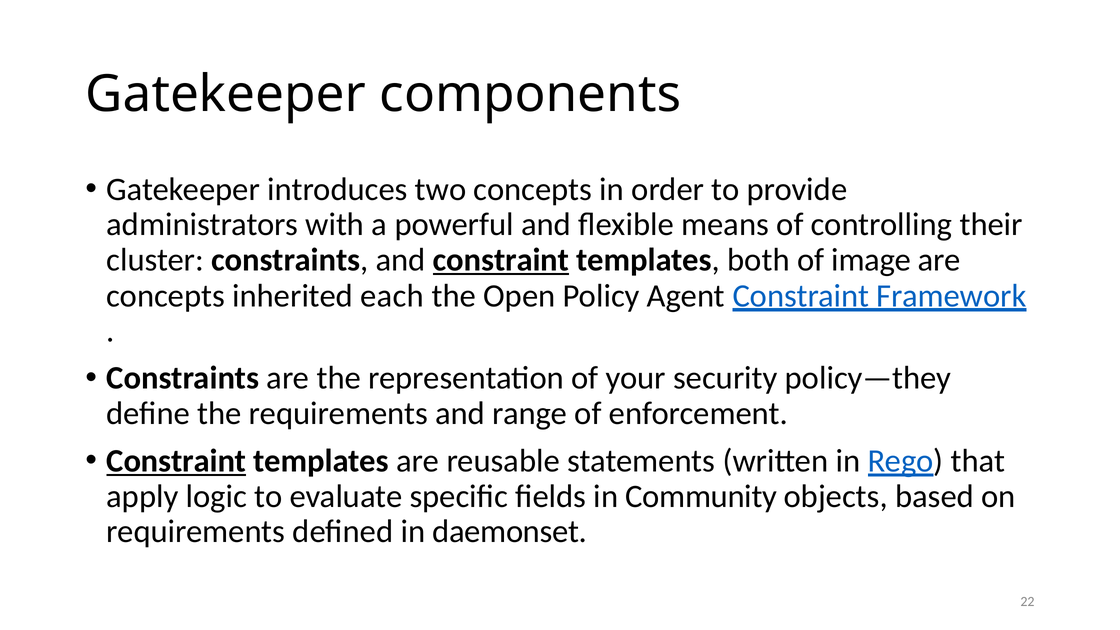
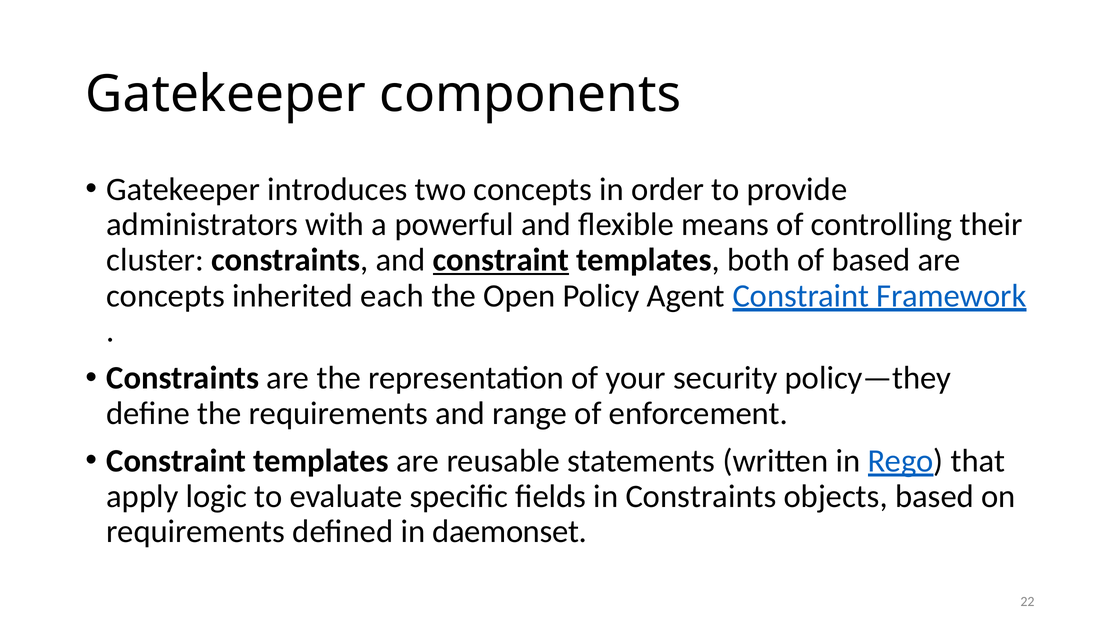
of image: image -> based (871, 260)
Constraint underline: present -> none (176, 461)
in Community: Community -> Constraints (701, 496)
